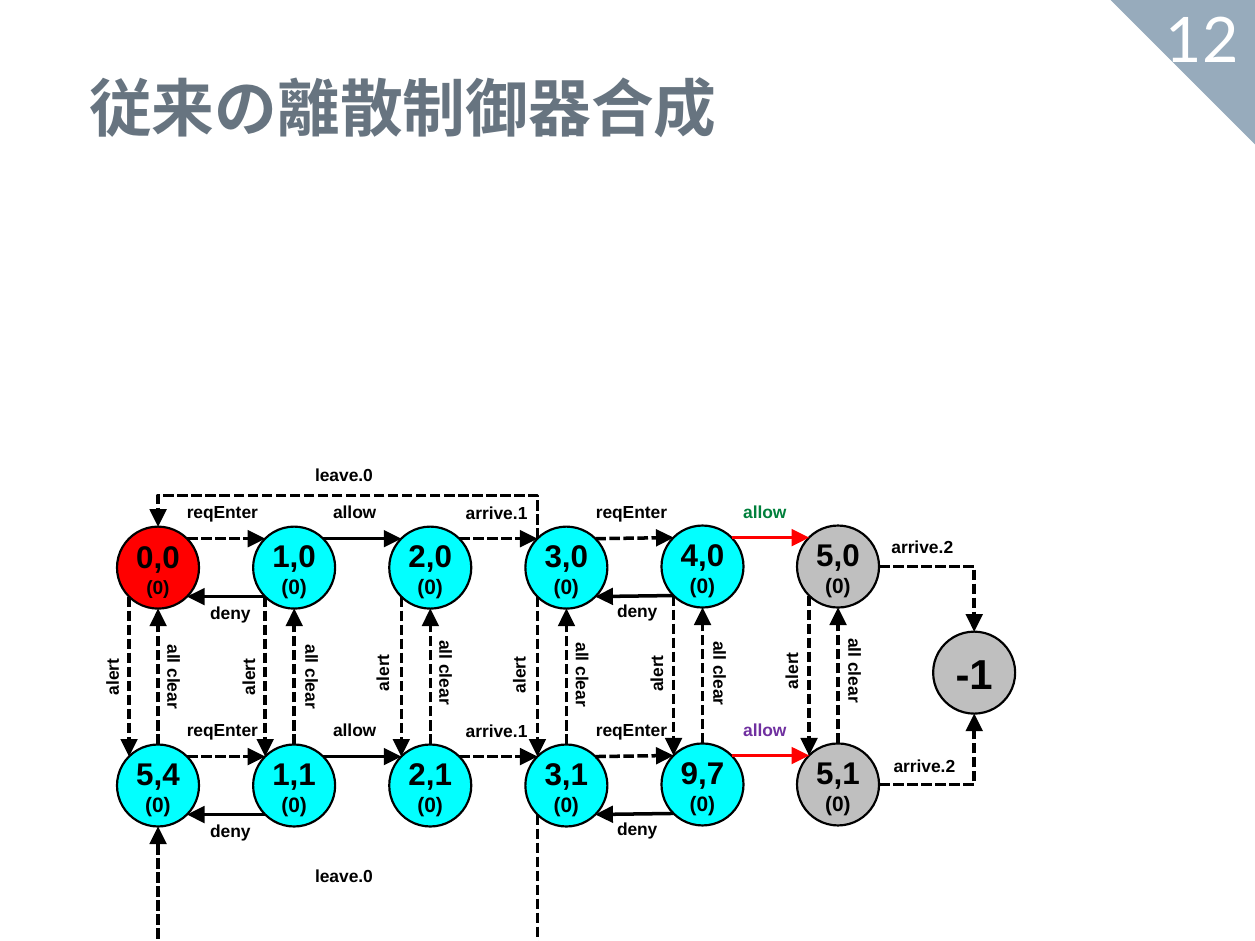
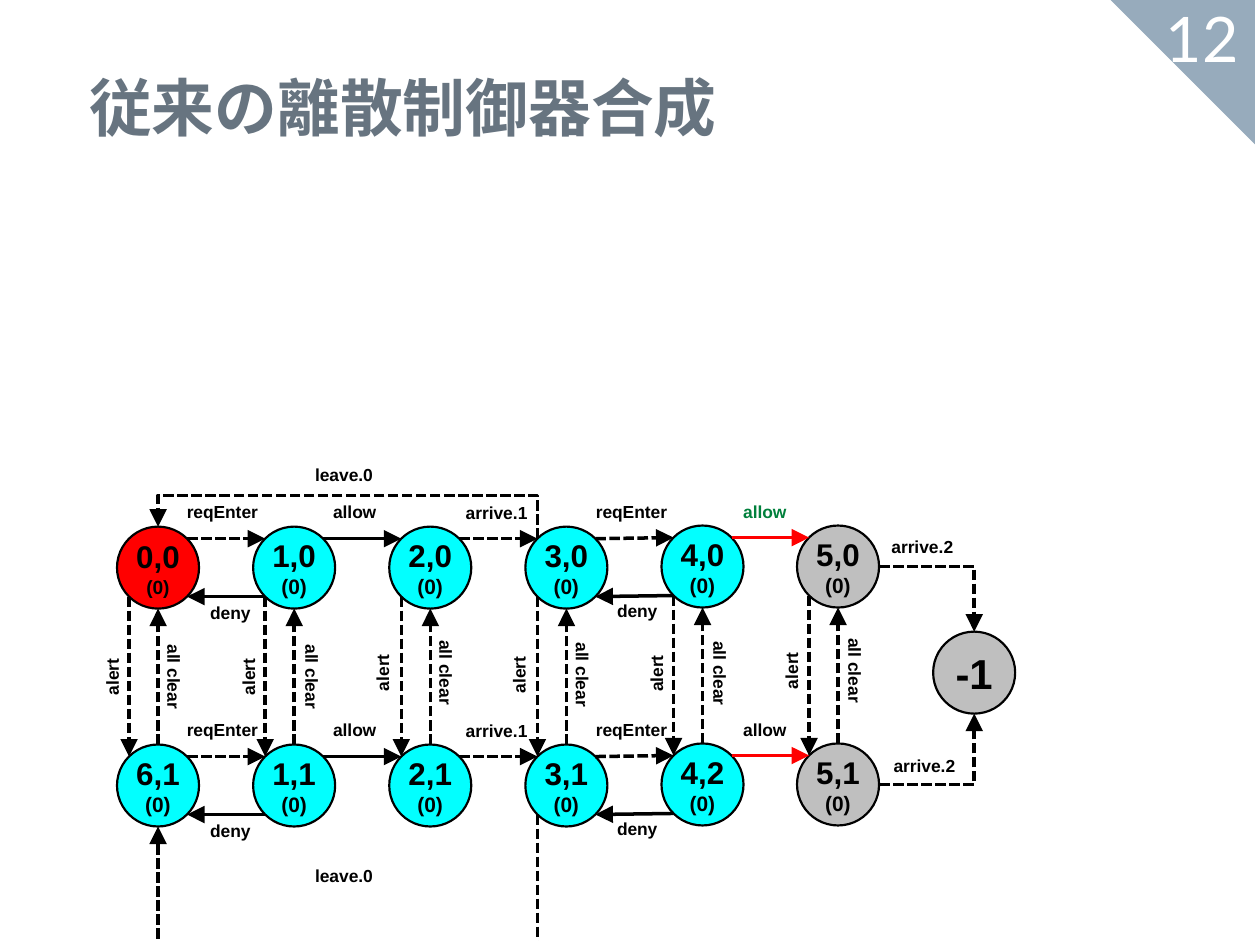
allow colour: purple -> black (765, 731)
9,7: 9,7 -> 4,2 (702, 774)
5,4: 5,4 -> 6,1 (158, 775)
